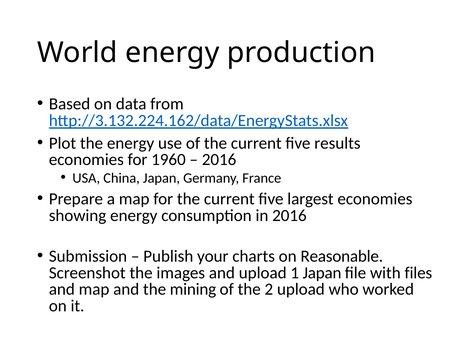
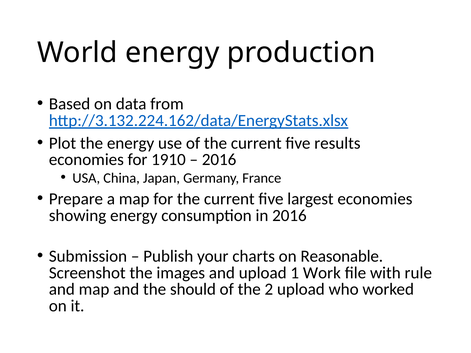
1960: 1960 -> 1910 (168, 160)
1 Japan: Japan -> Work (322, 273)
files: files -> rule (418, 273)
mining: mining -> should (193, 290)
